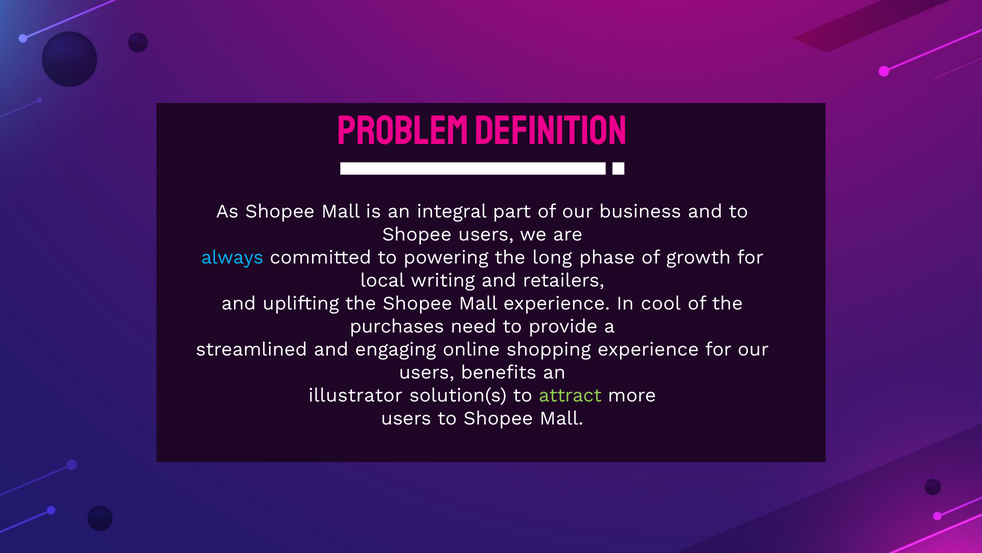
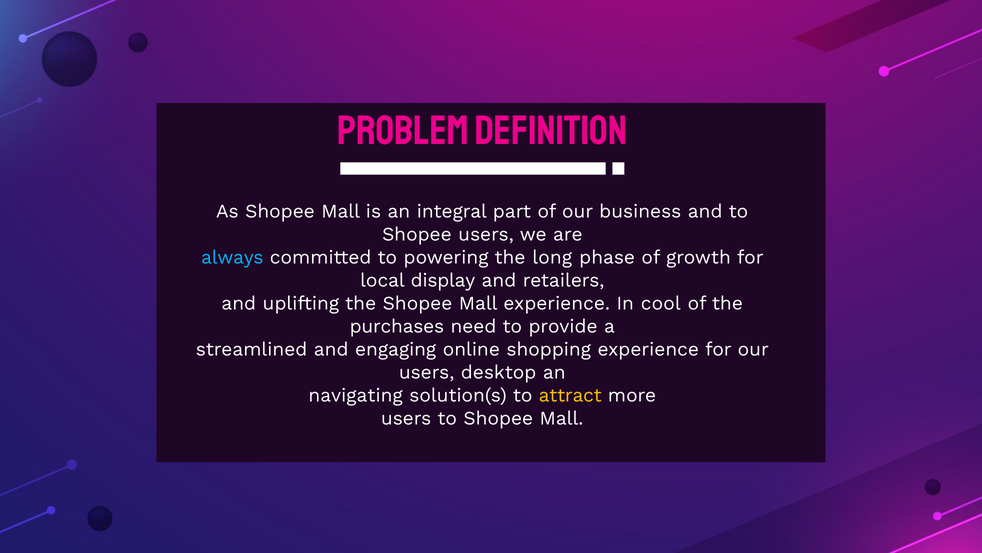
writing: writing -> display (443, 280)
benefits: benefits -> desktop (499, 372)
illustrator: illustrator -> navigating (356, 395)
attract colour: light green -> yellow (570, 395)
